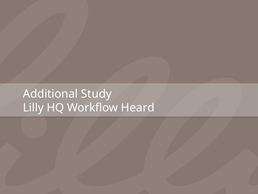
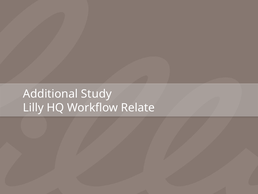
Heard: Heard -> Relate (138, 107)
